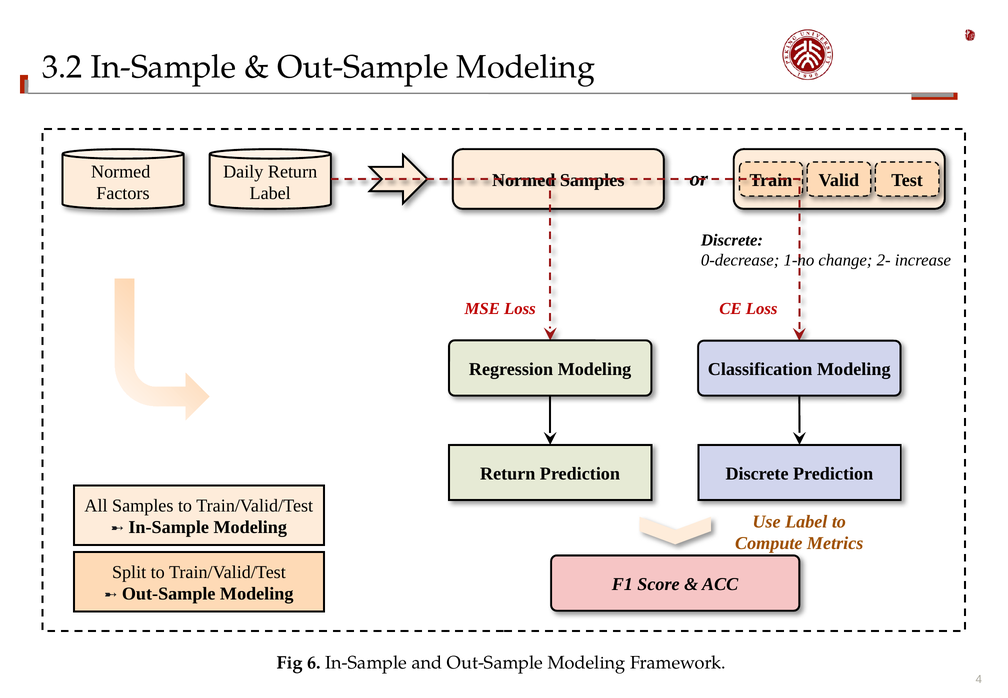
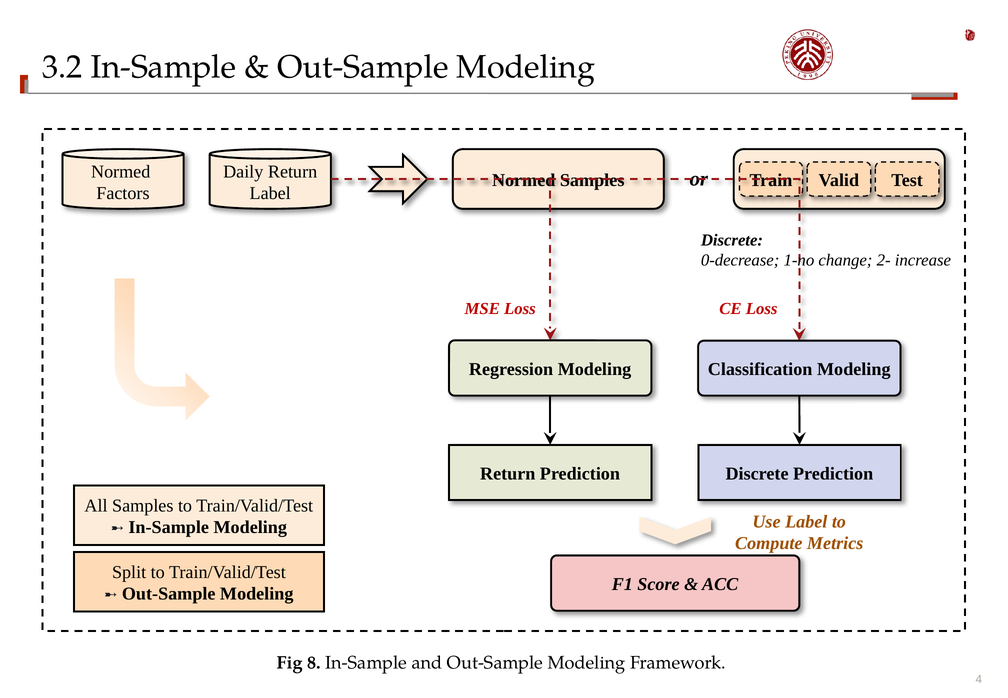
6: 6 -> 8 (314, 663)
